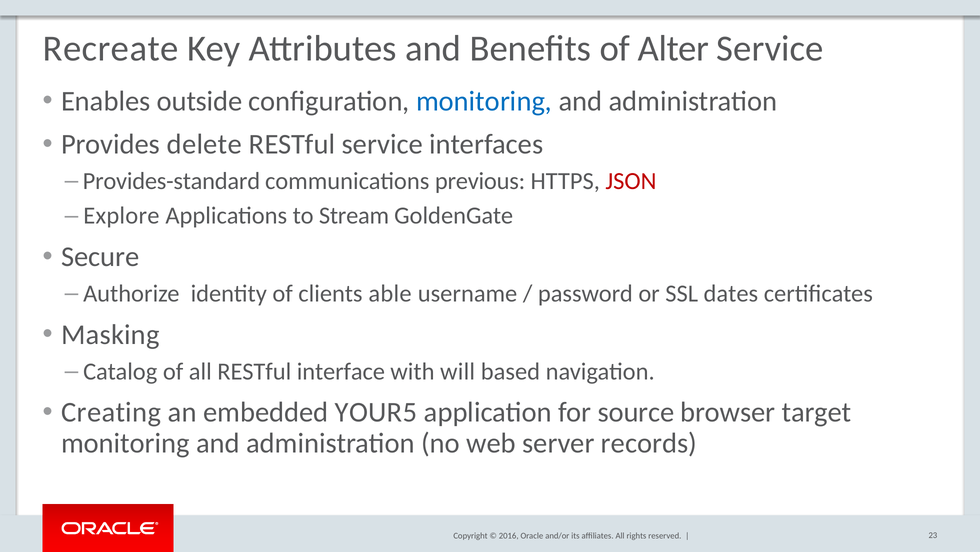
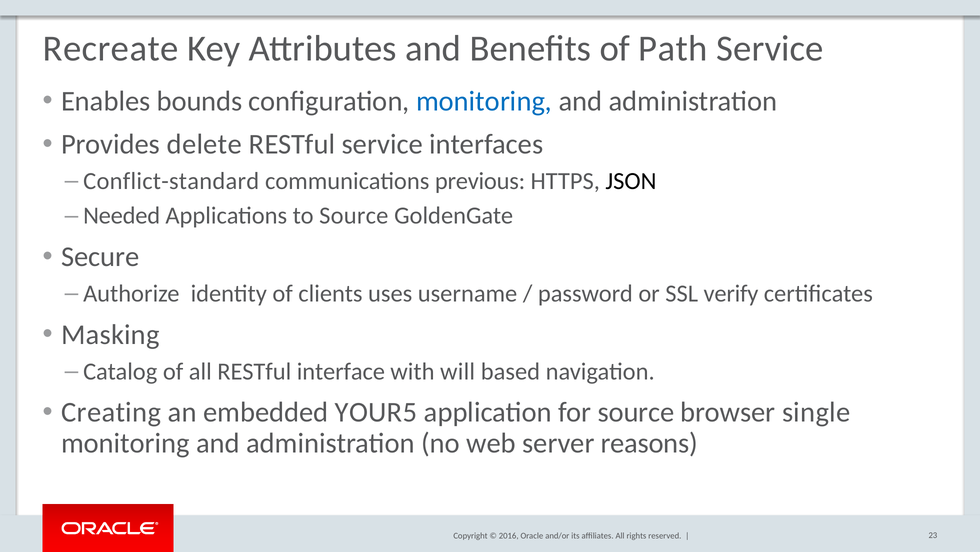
Alter: Alter -> Path (673, 49)
outside: outside -> bounds (200, 101)
Provides-standard: Provides-standard -> Conflict-standard (171, 181)
JSON colour: red -> black (631, 181)
Explore: Explore -> Needed (122, 216)
to Stream: Stream -> Source (354, 216)
able: able -> uses (390, 293)
dates: dates -> verify (731, 293)
target: target -> single (816, 412)
records: records -> reasons (649, 443)
